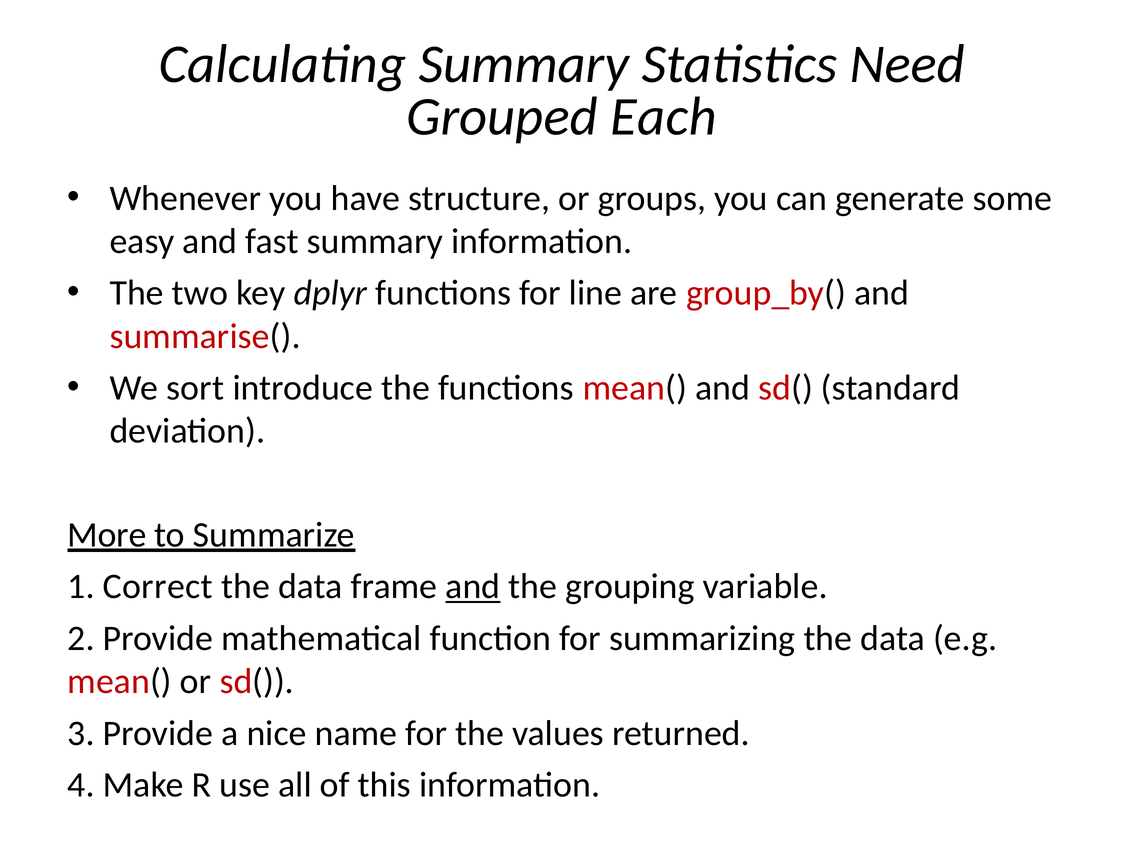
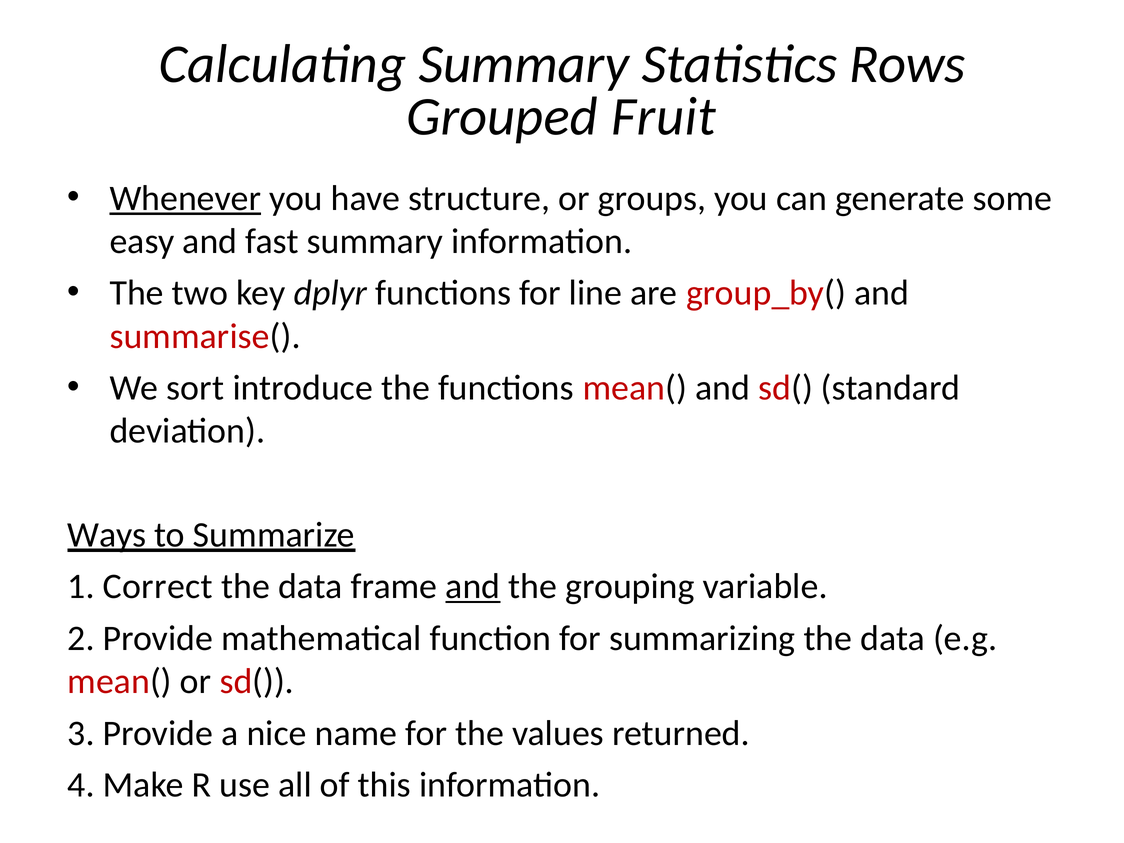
Need: Need -> Rows (907, 64)
Each: Each -> Fruit (664, 117)
Whenever underline: none -> present (185, 198)
More: More -> Ways (107, 535)
